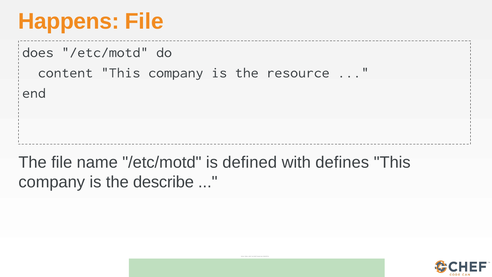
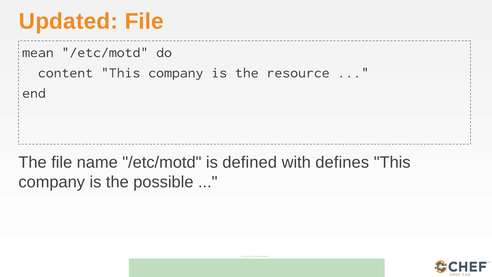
Happens: Happens -> Updated (68, 21)
does: does -> mean (38, 52)
describe: describe -> possible (163, 182)
